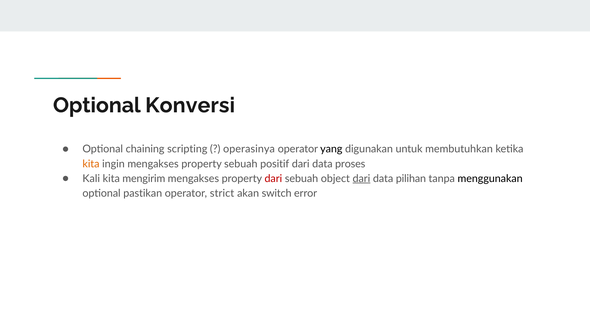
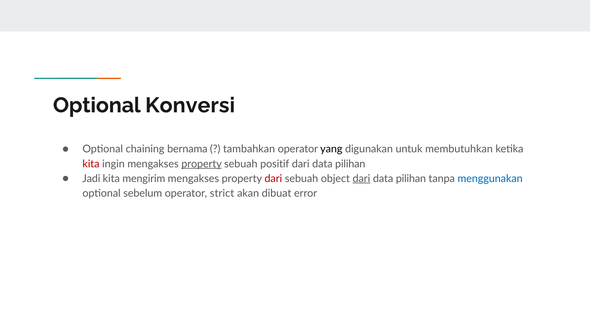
scripting: scripting -> bernama (187, 149)
operasinya: operasinya -> tambahkan (249, 149)
kita colour: orange -> red (91, 164)
property underline: none -> present (202, 164)
proses: proses -> pilihan (350, 164)
Kali: Kali -> Jadi (91, 178)
menggunakan colour: black -> blue (490, 178)
pastikan: pastikan -> sebelum (143, 193)
switch: switch -> dibuat (277, 193)
